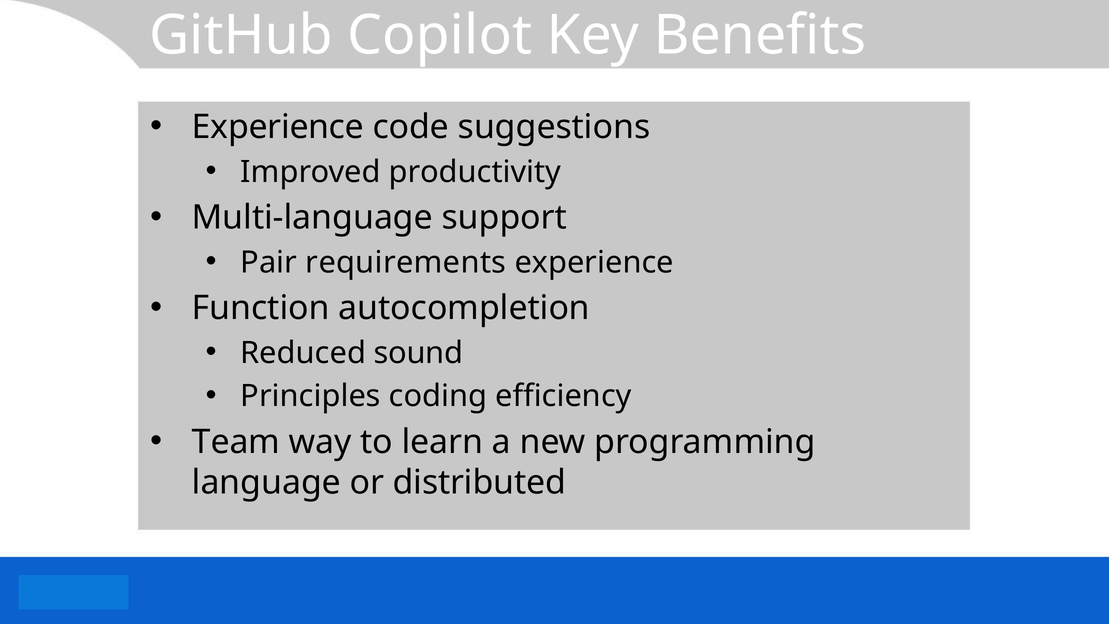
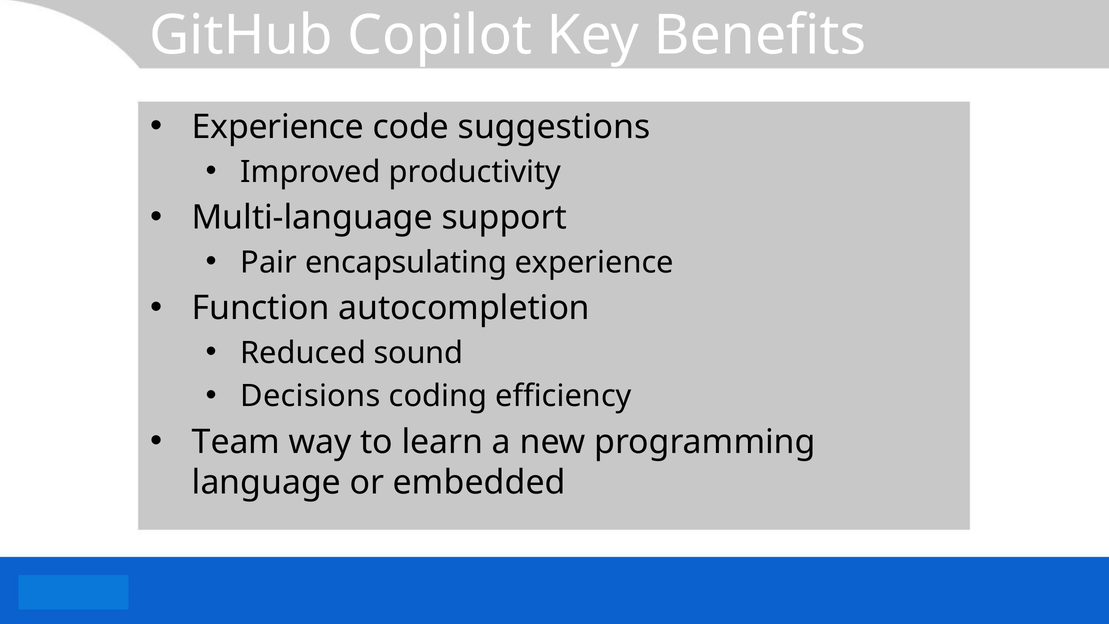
requirements: requirements -> encapsulating (406, 262)
Principles: Principles -> Decisions (310, 396)
distributed: distributed -> embedded (479, 482)
